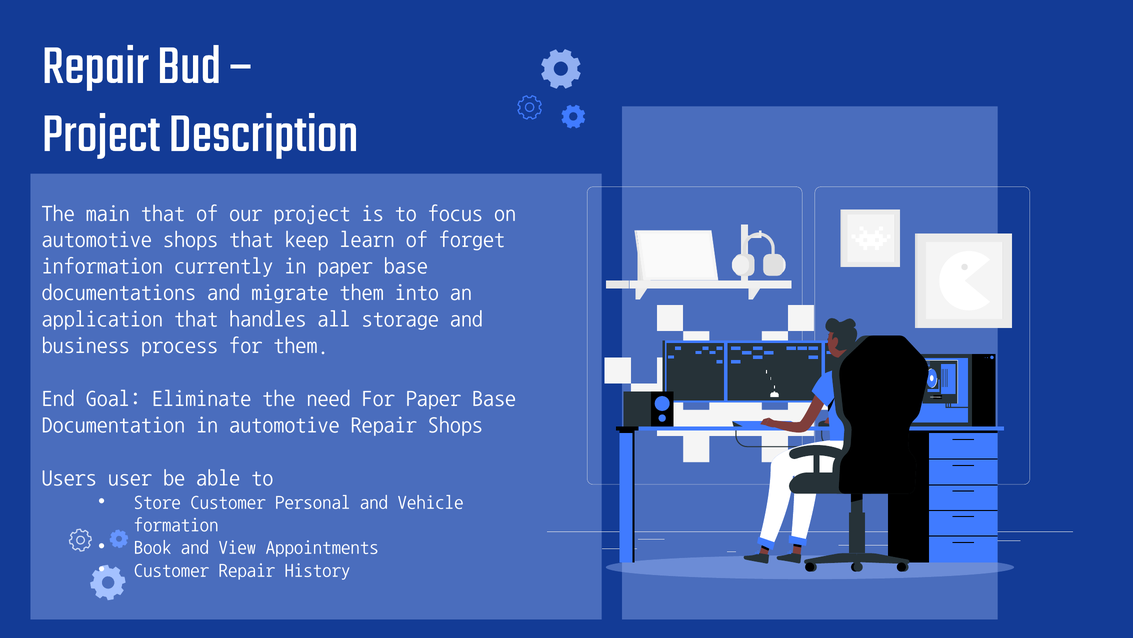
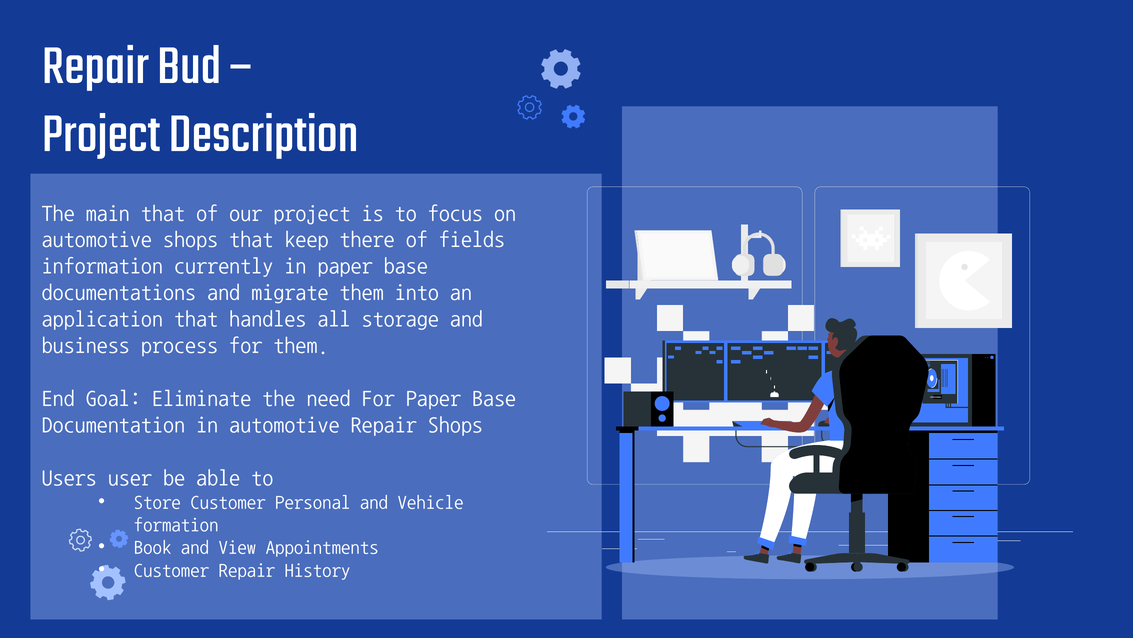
learn: learn -> there (367, 239)
forget: forget -> fields (472, 239)
